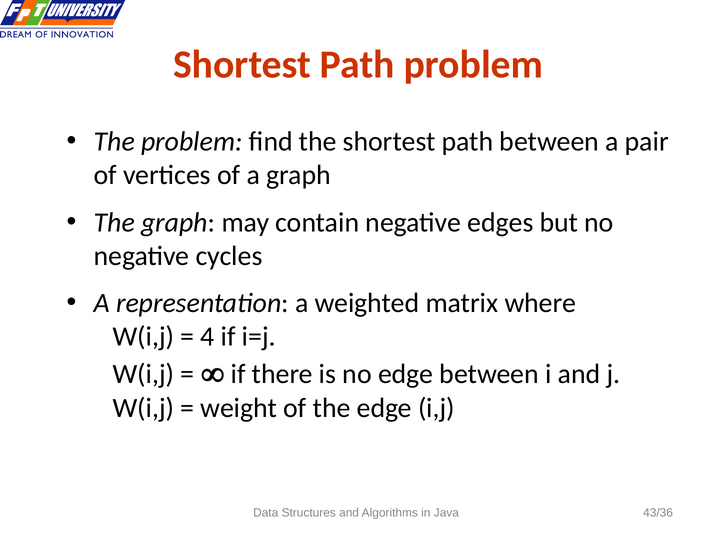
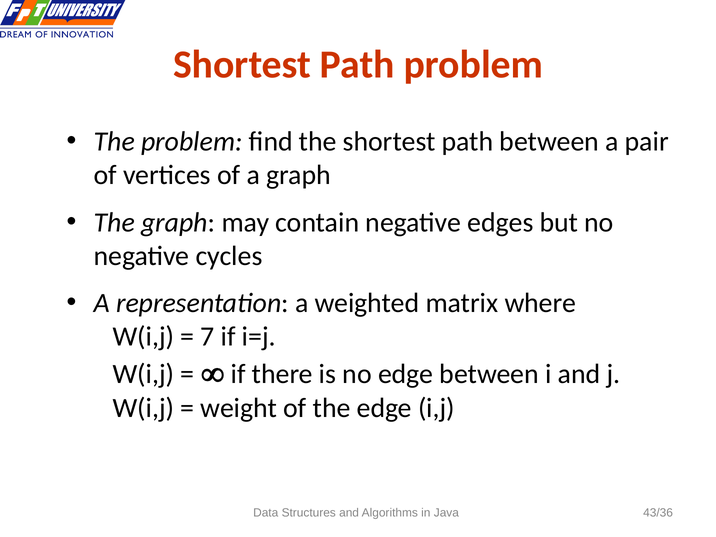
4: 4 -> 7 (208, 337)
